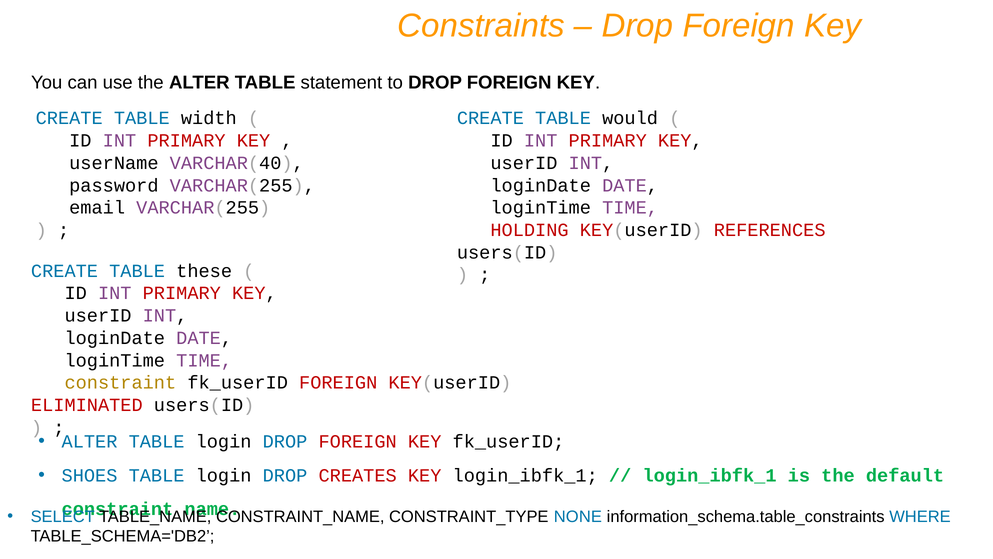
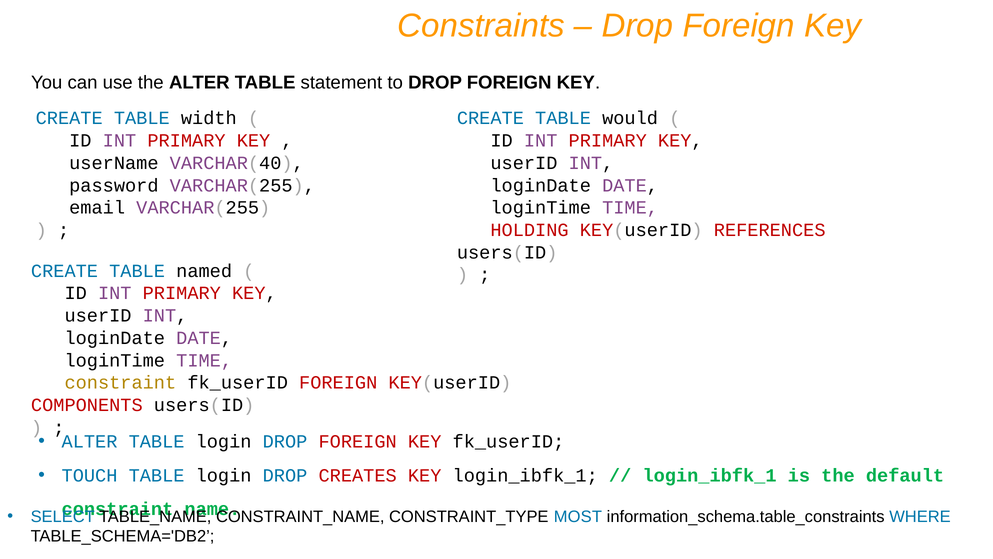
these: these -> named (204, 271)
ELIMINATED: ELIMINATED -> COMPONENTS (87, 405)
SHOES: SHOES -> TOUCH (90, 475)
NONE: NONE -> MOST (578, 516)
